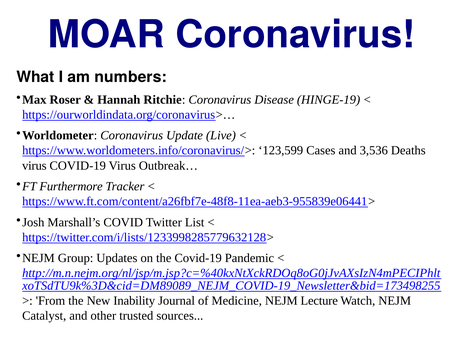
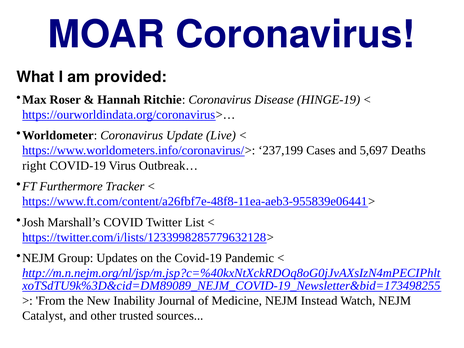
numbers: numbers -> provided (131, 77)
123,599: 123,599 -> 237,199 (281, 151)
3,536: 3,536 -> 5,697 (374, 151)
virus: virus -> right (34, 166)
Lecture: Lecture -> Instead (319, 301)
